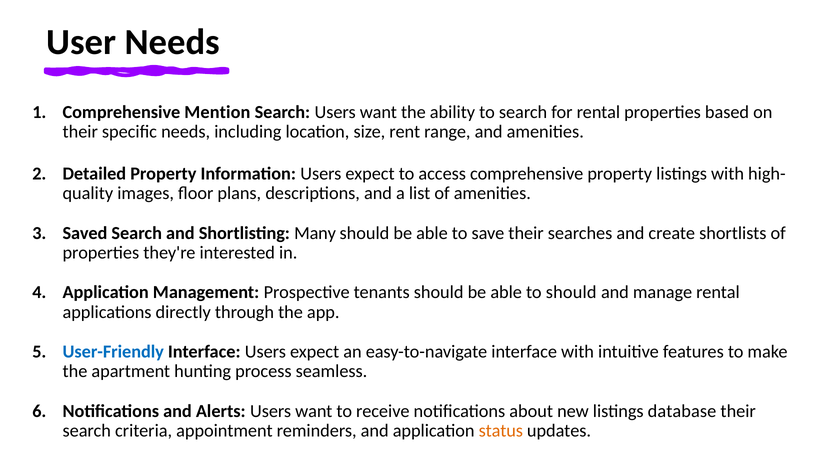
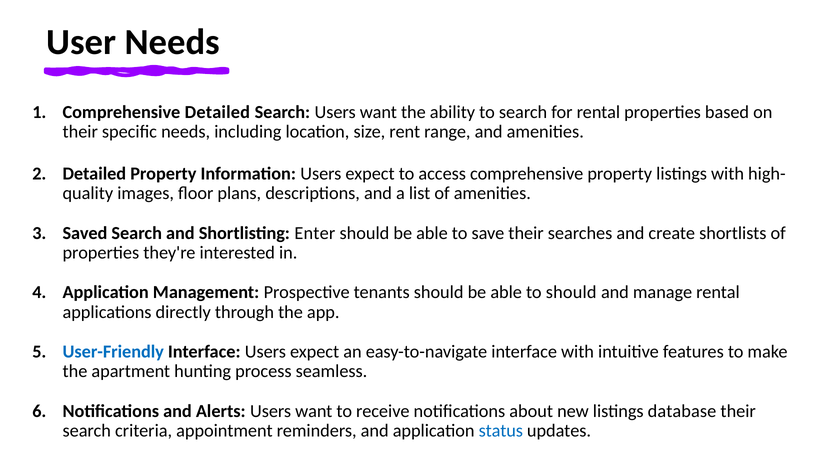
Comprehensive Mention: Mention -> Detailed (217, 112)
Many: Many -> Enter (315, 233)
status colour: orange -> blue (501, 430)
